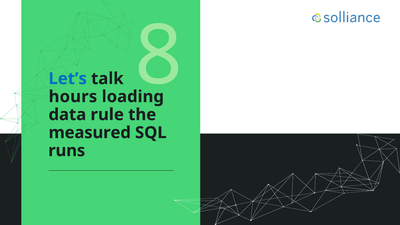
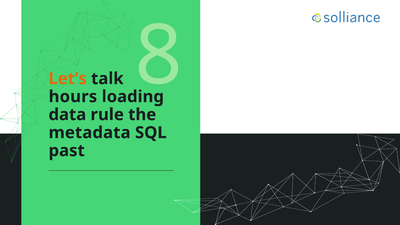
Let’s colour: blue -> orange (68, 79)
measured: measured -> metadata (90, 133)
runs: runs -> past (67, 151)
